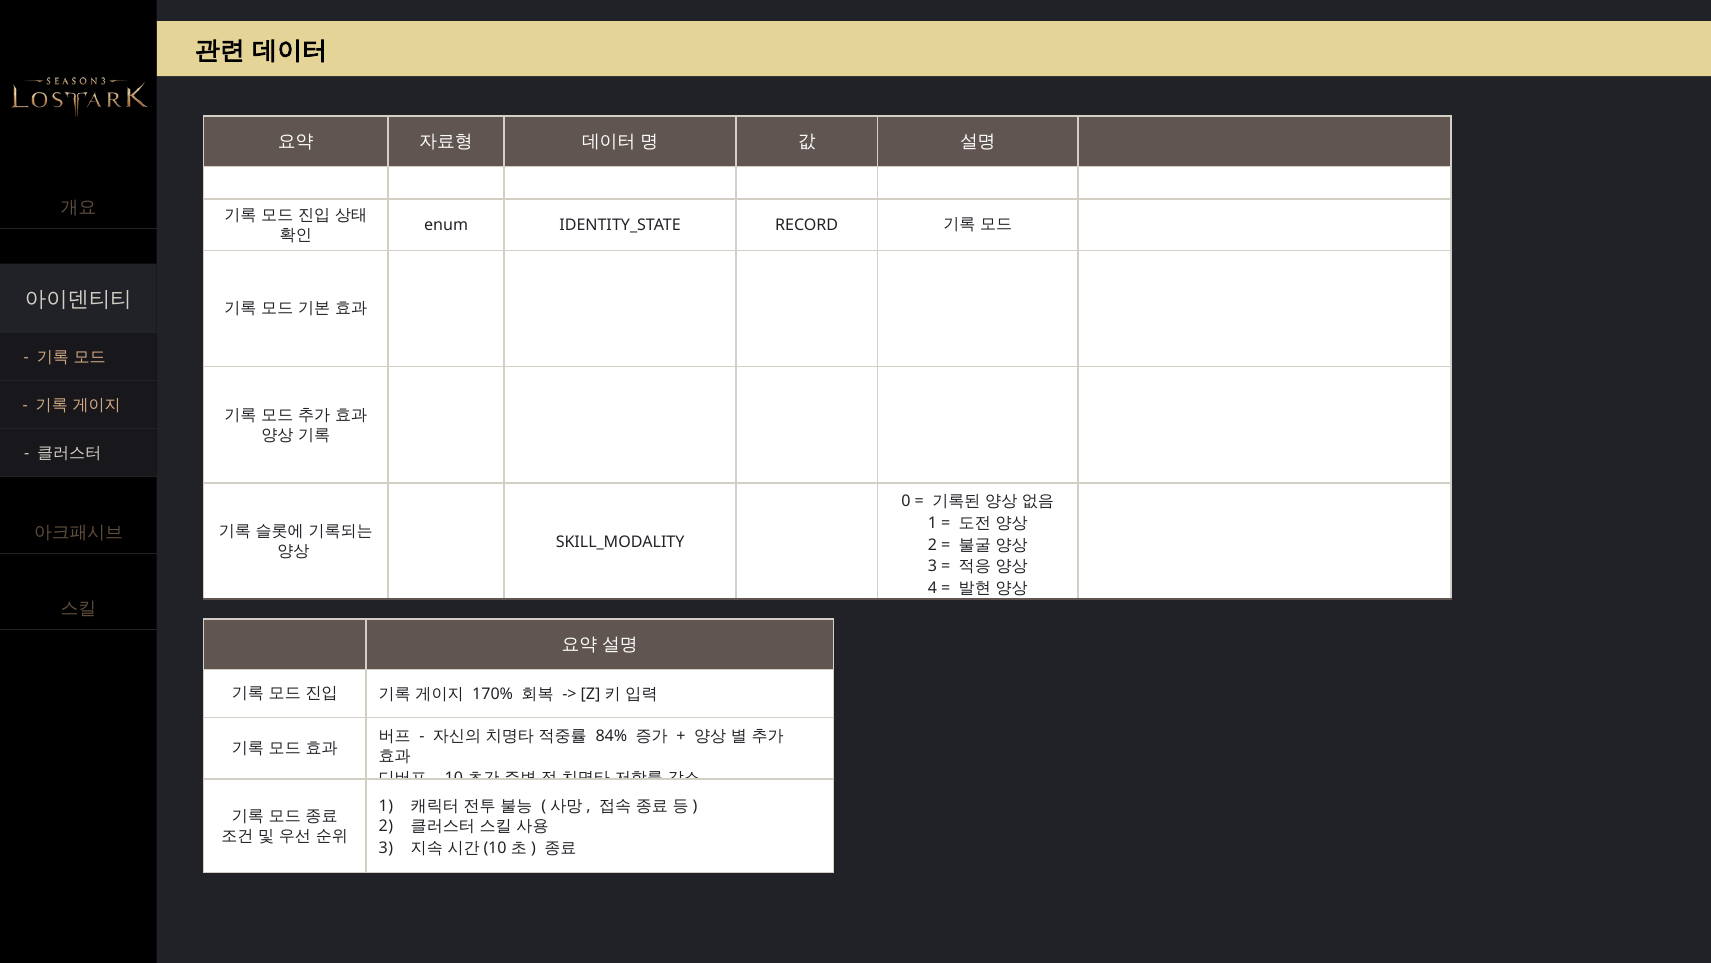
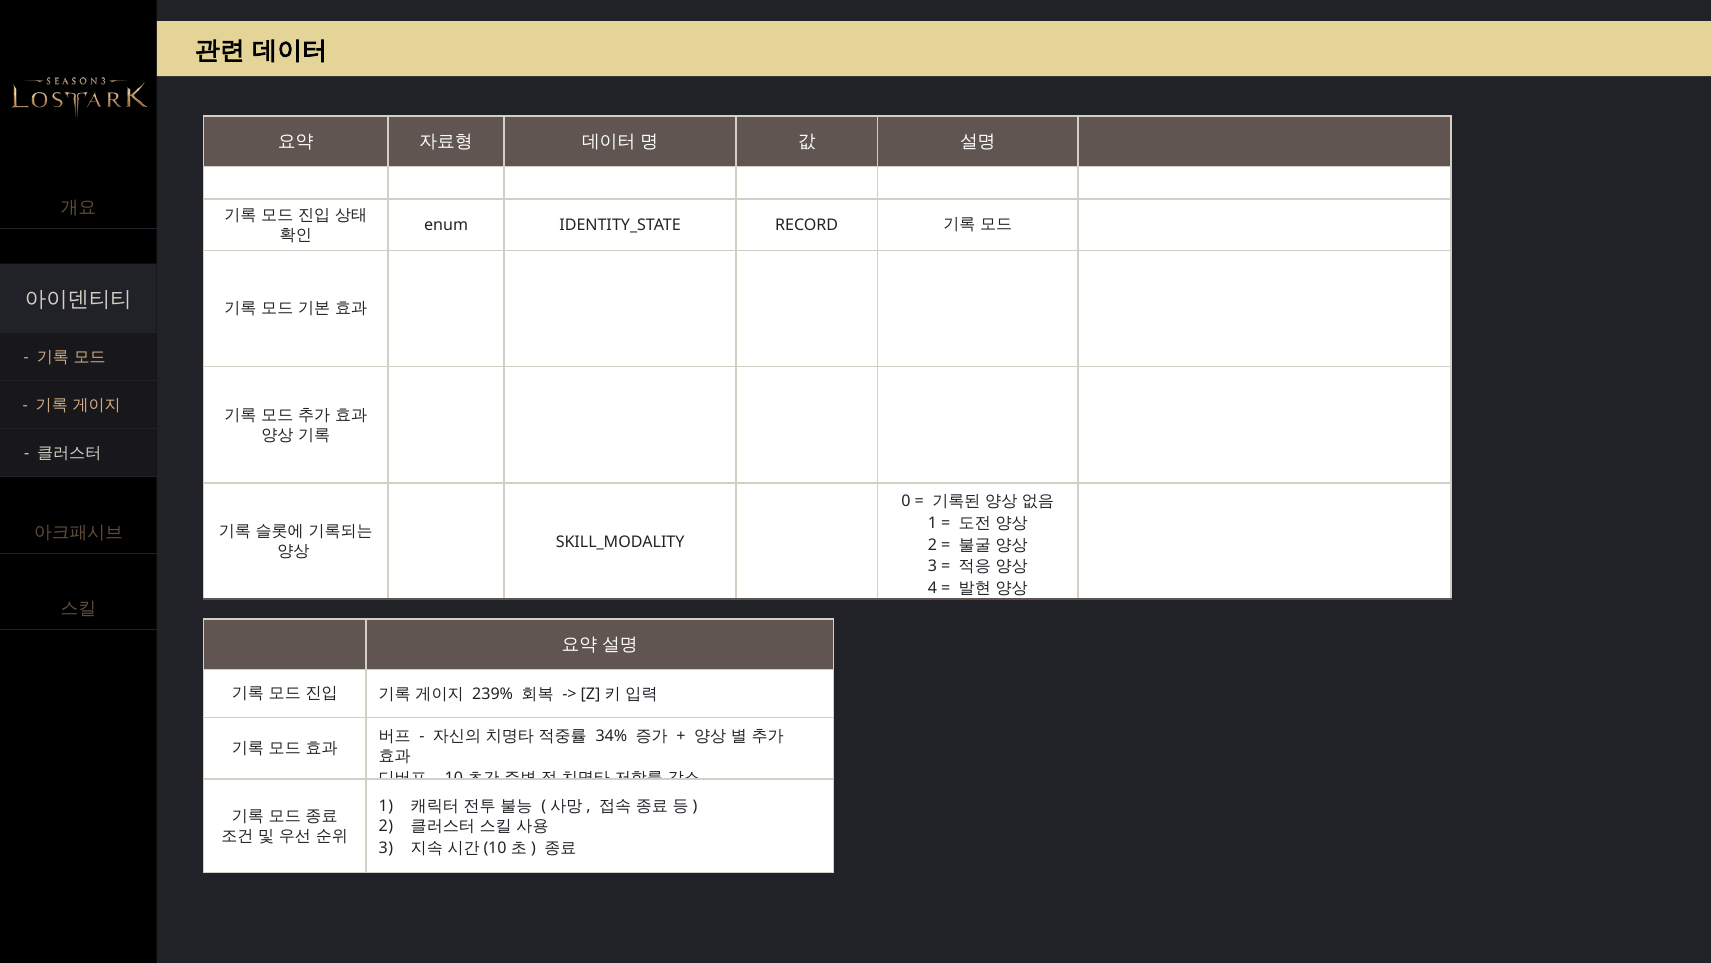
170%: 170% -> 239% (493, 694)
84%: 84% -> 34% (611, 735)
